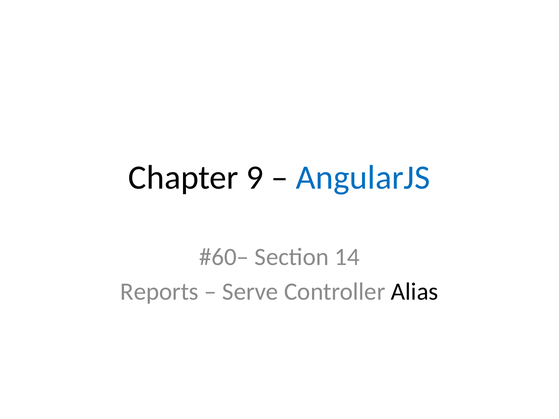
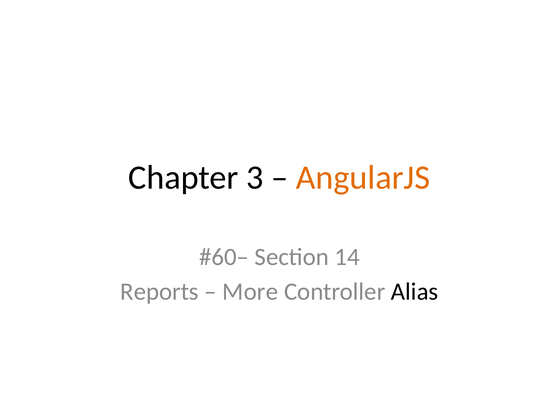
9: 9 -> 3 (255, 178)
AngularJS colour: blue -> orange (363, 178)
Serve: Serve -> More (250, 292)
